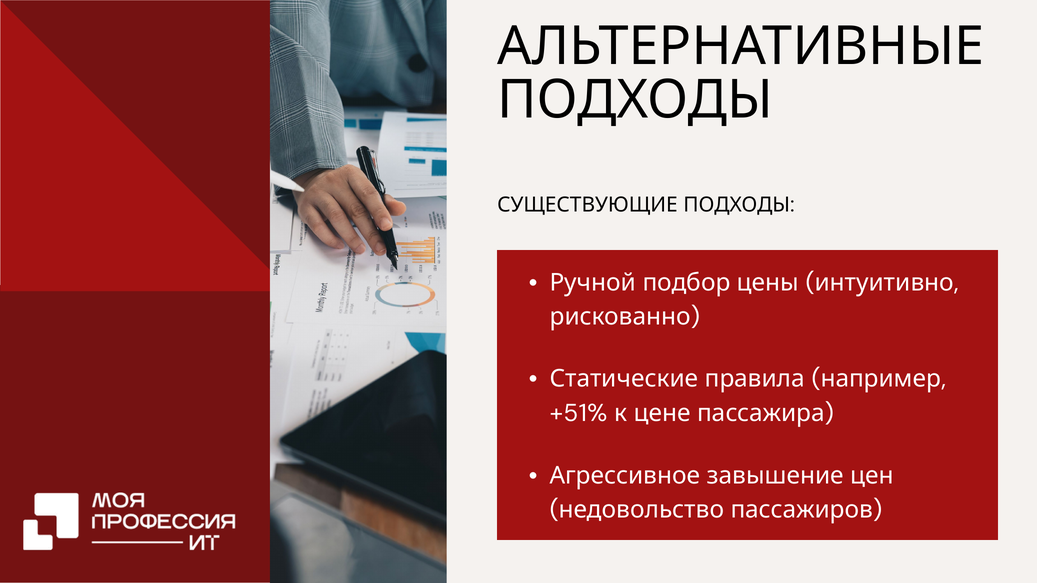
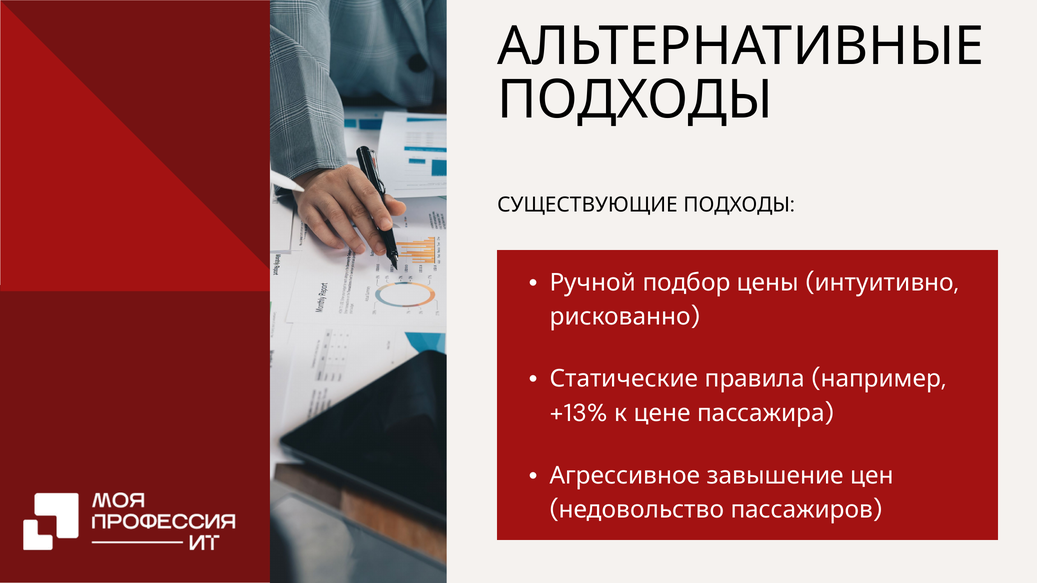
+51%: +51% -> +13% (579, 413)
